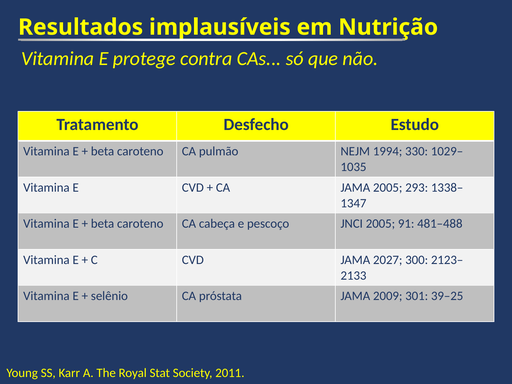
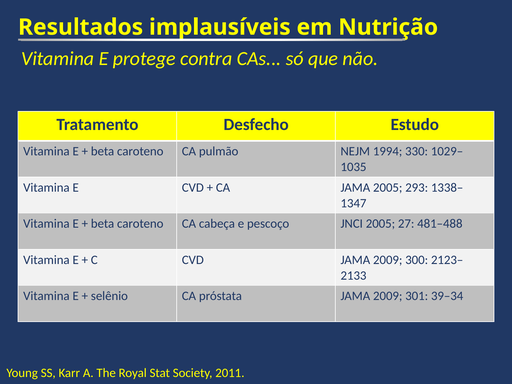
91: 91 -> 27 (406, 224)
CVD JAMA 2027: 2027 -> 2009 (388, 260)
39–25: 39–25 -> 39–34 (447, 296)
